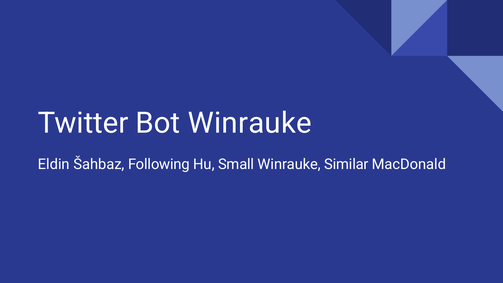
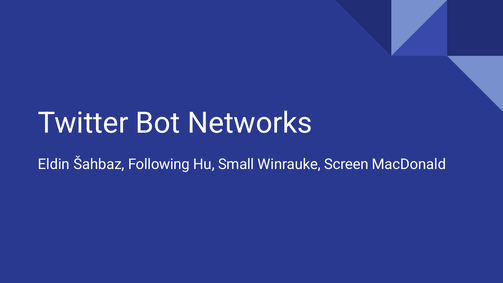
Bot Winrauke: Winrauke -> Networks (250, 123)
Similar: Similar -> Screen (346, 164)
